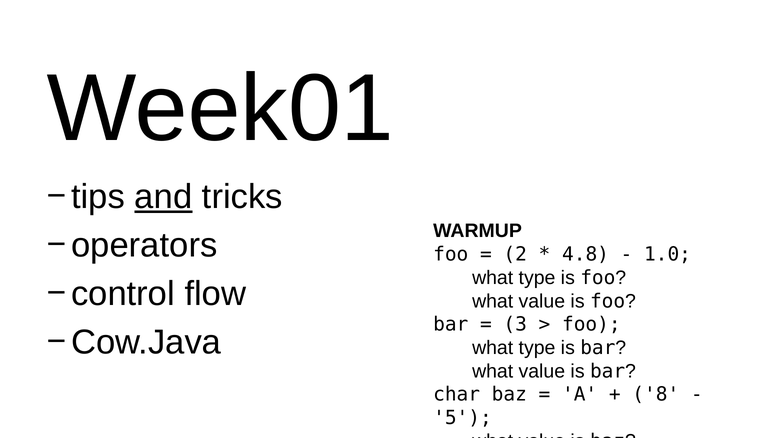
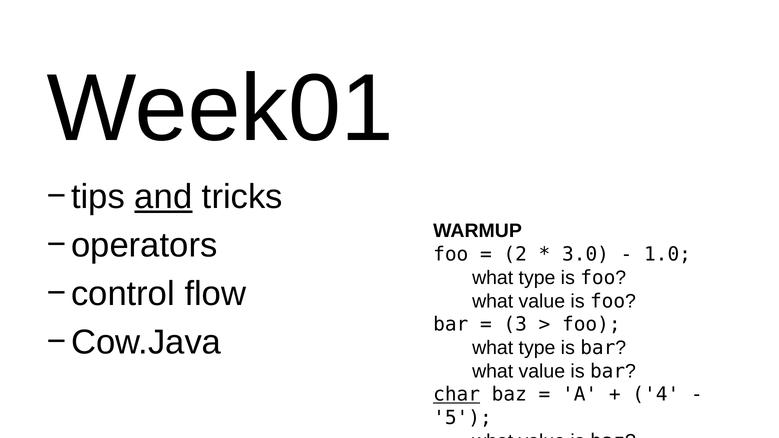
4.8: 4.8 -> 3.0 (586, 255)
char underline: none -> present (457, 395)
8: 8 -> 4 (656, 395)
